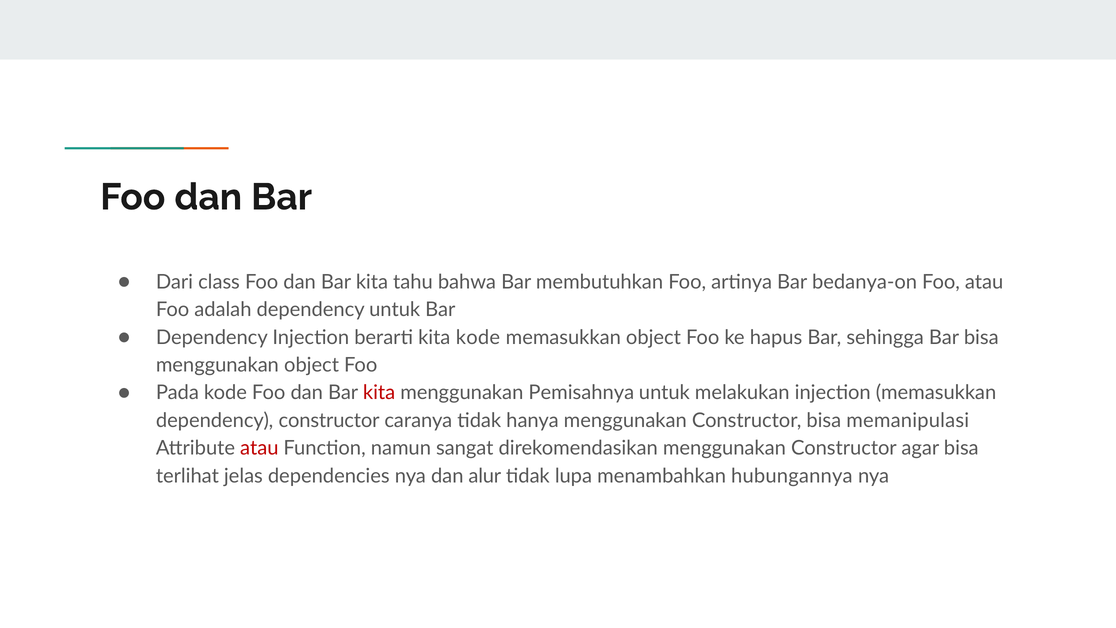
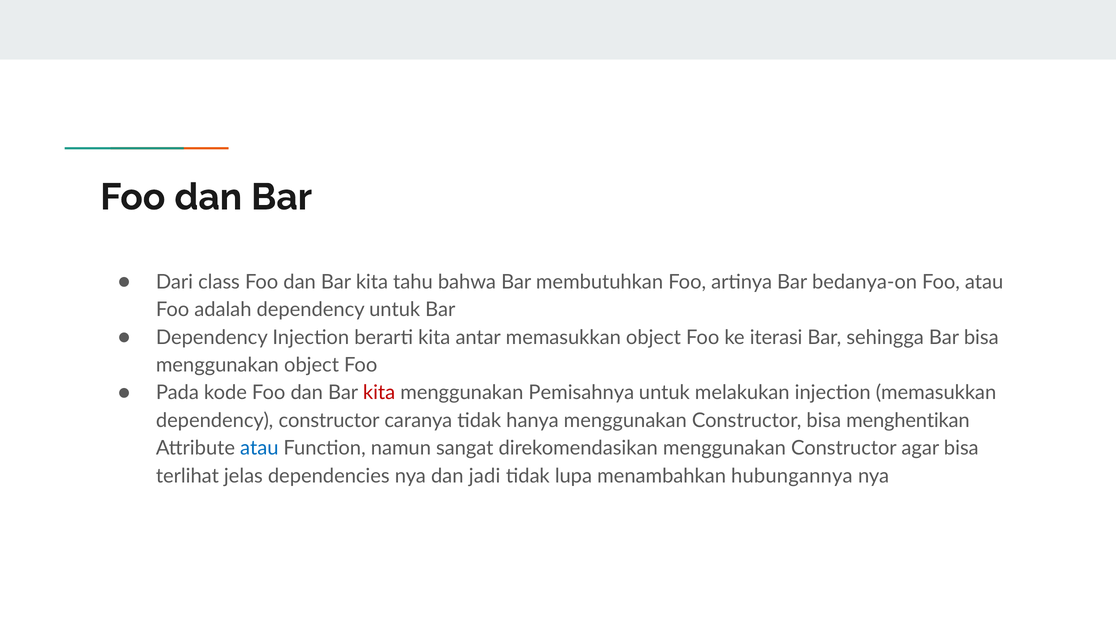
kita kode: kode -> antar (478, 337)
hapus: hapus -> iterasi (776, 337)
memanipulasi: memanipulasi -> menghentikan (908, 420)
atau colour: red -> blue (259, 448)
alur: alur -> jadi (485, 476)
